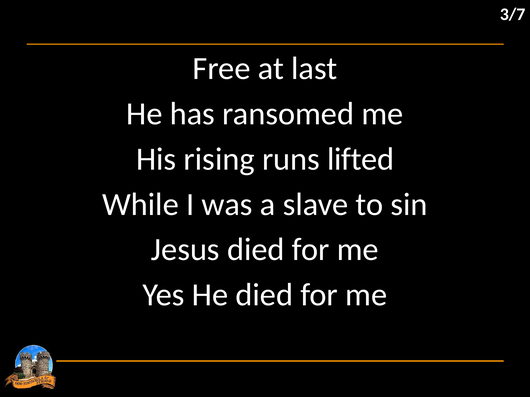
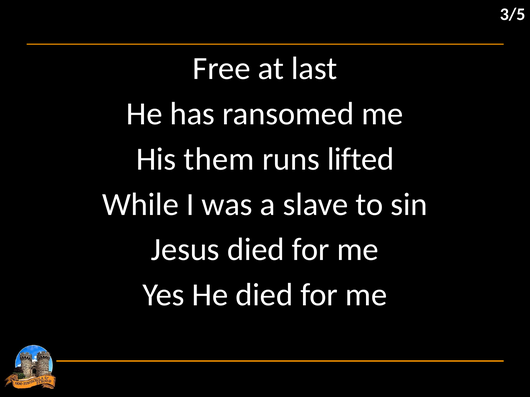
3/7: 3/7 -> 3/5 (513, 14)
rising: rising -> them (219, 159)
